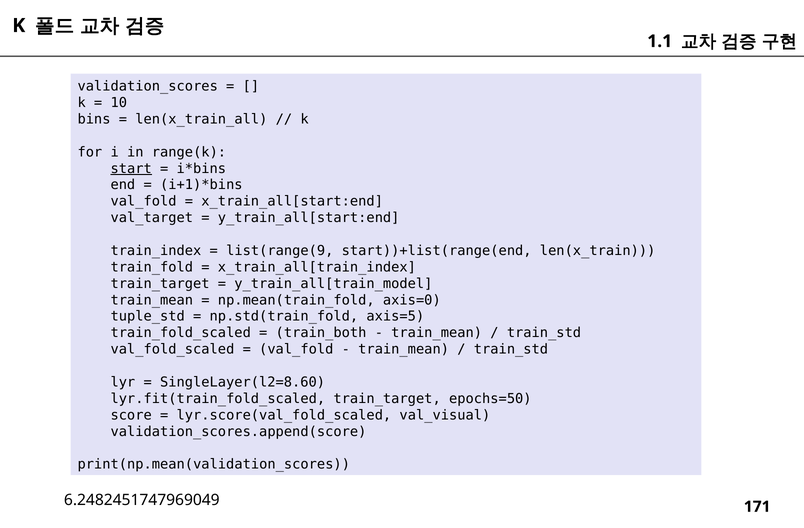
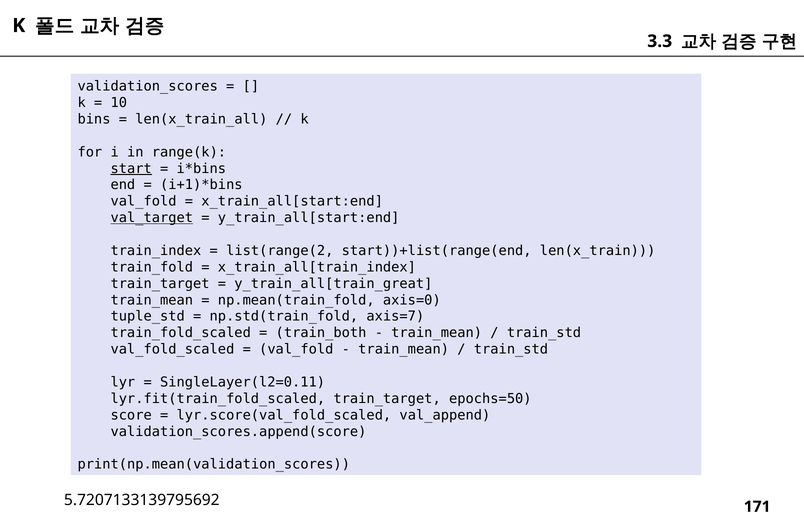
1.1: 1.1 -> 3.3 (660, 41)
val_target underline: none -> present (152, 218)
list(range(9: list(range(9 -> list(range(2 (280, 251)
y_train_all[train_model: y_train_all[train_model -> y_train_all[train_great (333, 284)
axis=5: axis=5 -> axis=7 (395, 316)
SingleLayer(l2=8.60: SingleLayer(l2=8.60 -> SingleLayer(l2=0.11 (243, 382)
val_visual: val_visual -> val_append (445, 415)
6.2482451747969049: 6.2482451747969049 -> 5.7207133139795692 (142, 500)
